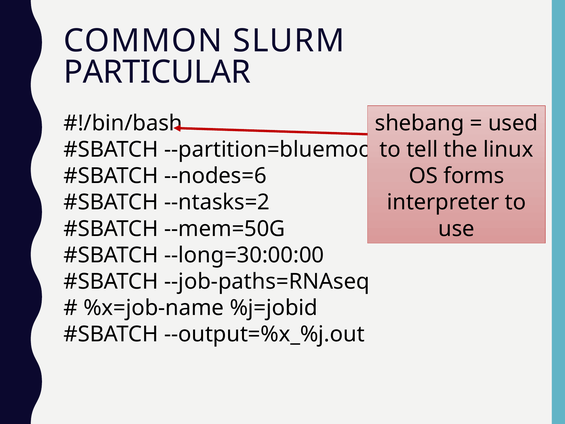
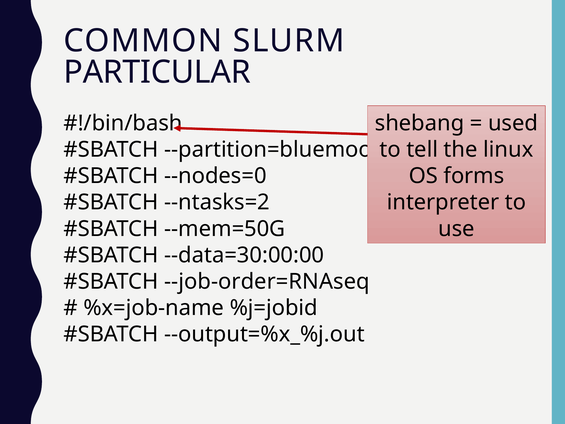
--nodes=6: --nodes=6 -> --nodes=0 (215, 176)
--long=30:00:00: --long=30:00:00 -> --data=30:00:00 (244, 255)
--job-paths=RNAseq: --job-paths=RNAseq -> --job-order=RNAseq (267, 281)
